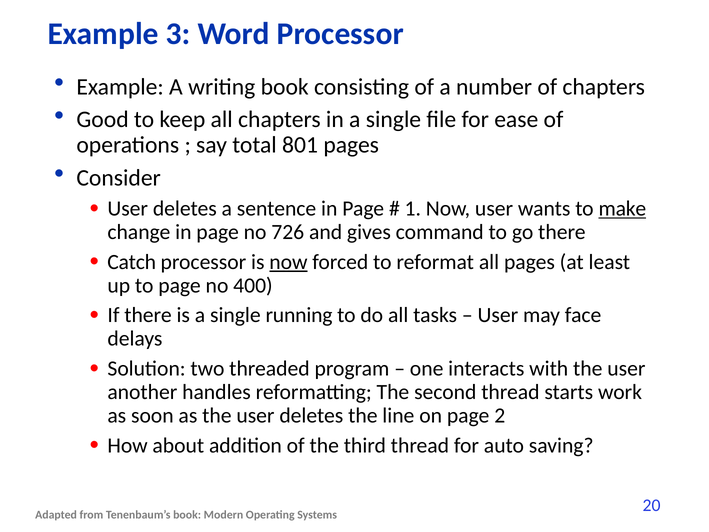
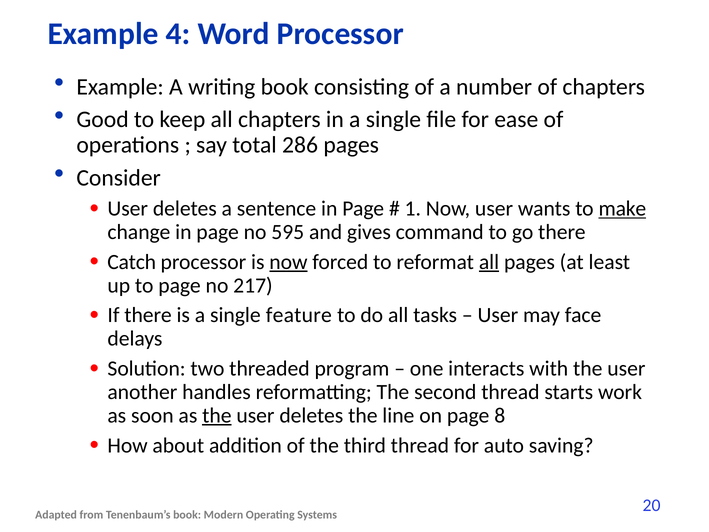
3: 3 -> 4 (178, 34)
801: 801 -> 286 (300, 145)
726: 726 -> 595 (288, 232)
all underline: none -> present (489, 262)
400: 400 -> 217 (253, 285)
running: running -> feature (299, 315)
the underline: none -> present (217, 415)
2: 2 -> 8 (500, 415)
